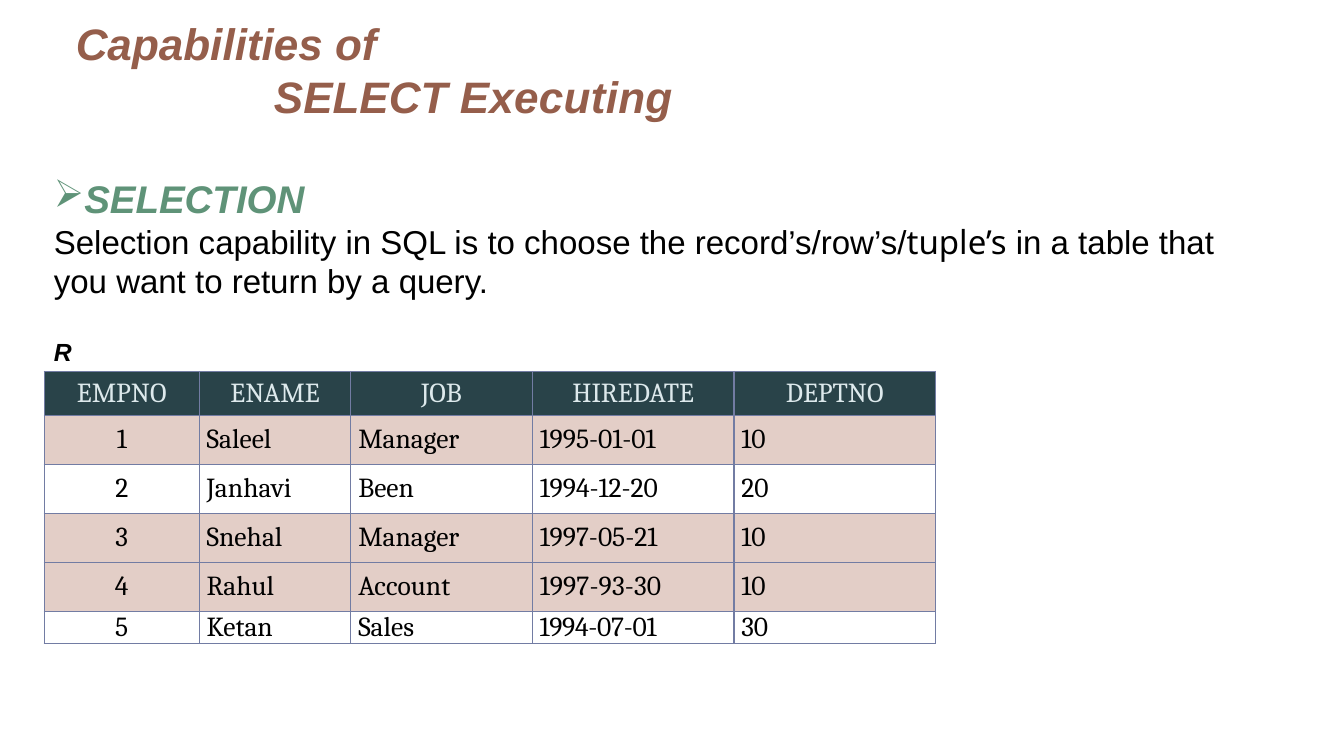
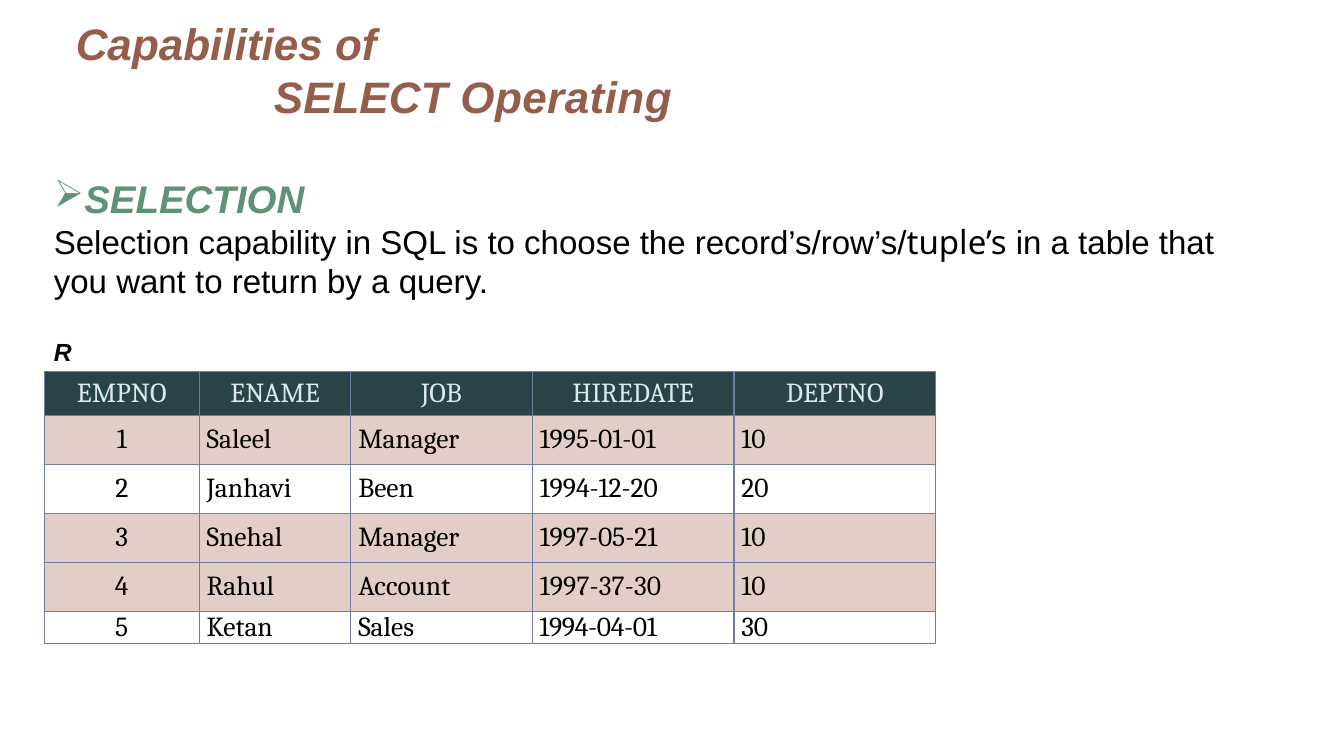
Executing: Executing -> Operating (566, 99)
1997-93-30: 1997-93-30 -> 1997-37-30 (600, 587)
1994-07-01: 1994-07-01 -> 1994-04-01 (598, 627)
